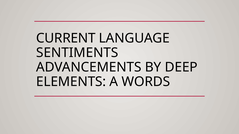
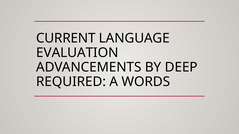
SENTIMENTS: SENTIMENTS -> EVALUATION (77, 53)
ELEMENTS: ELEMENTS -> REQUIRED (71, 82)
